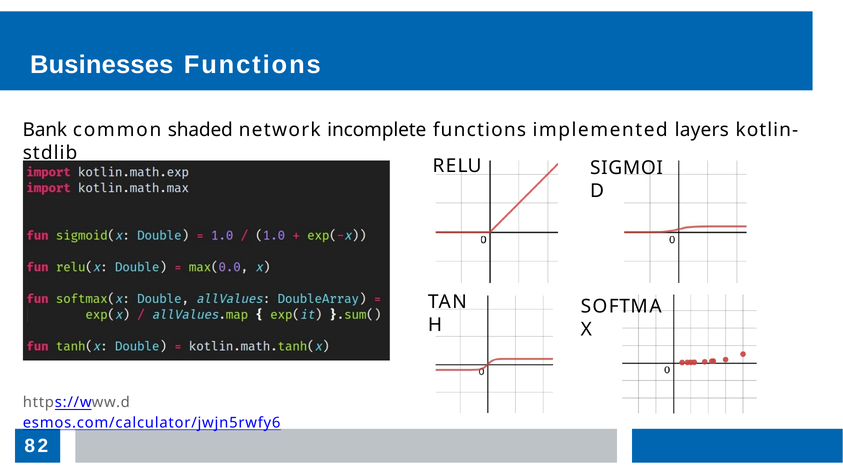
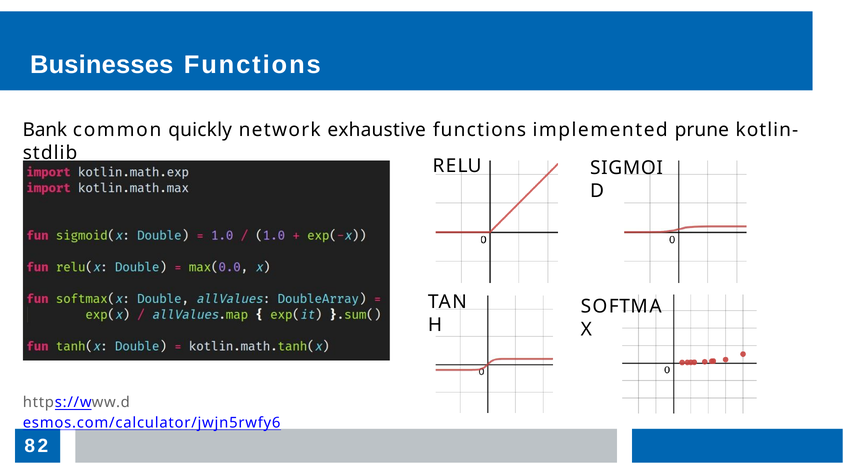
shaded: shaded -> quickly (200, 130)
incomplete: incomplete -> exhaustive (377, 130)
layers: layers -> prune (702, 130)
